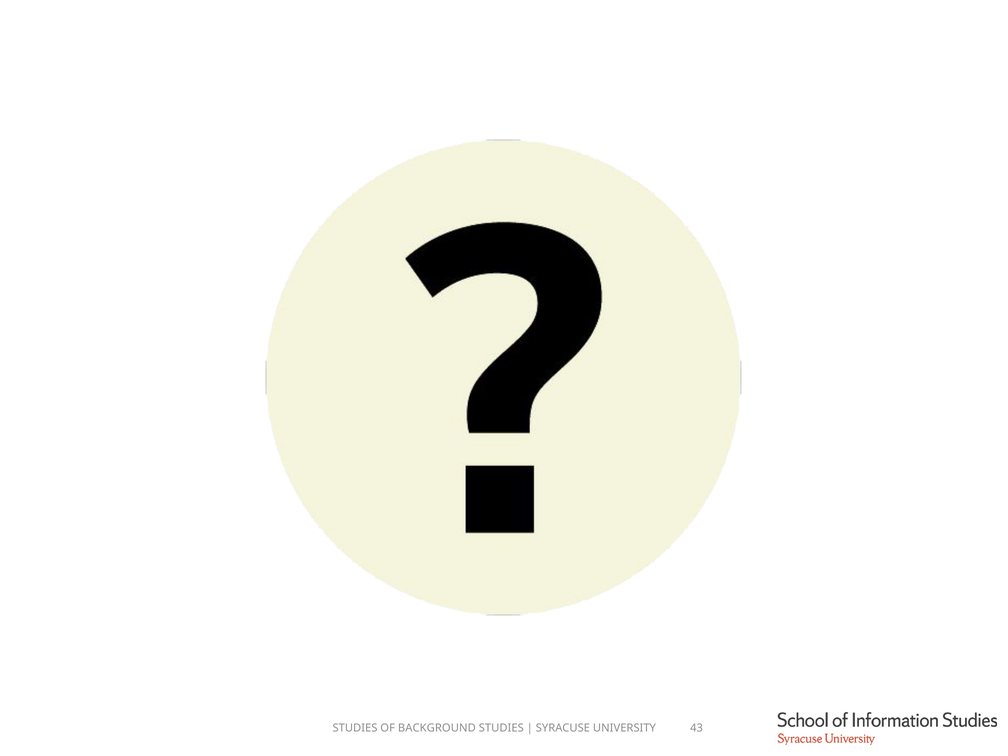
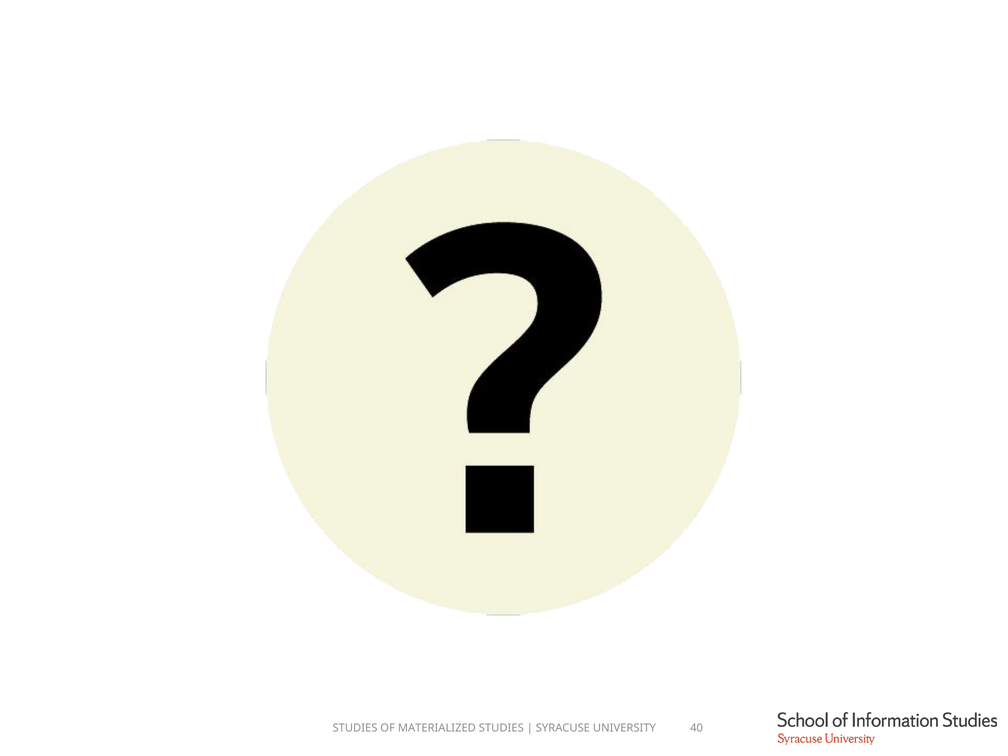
BACKGROUND: BACKGROUND -> MATERIALIZED (437, 728)
43: 43 -> 40 (697, 728)
